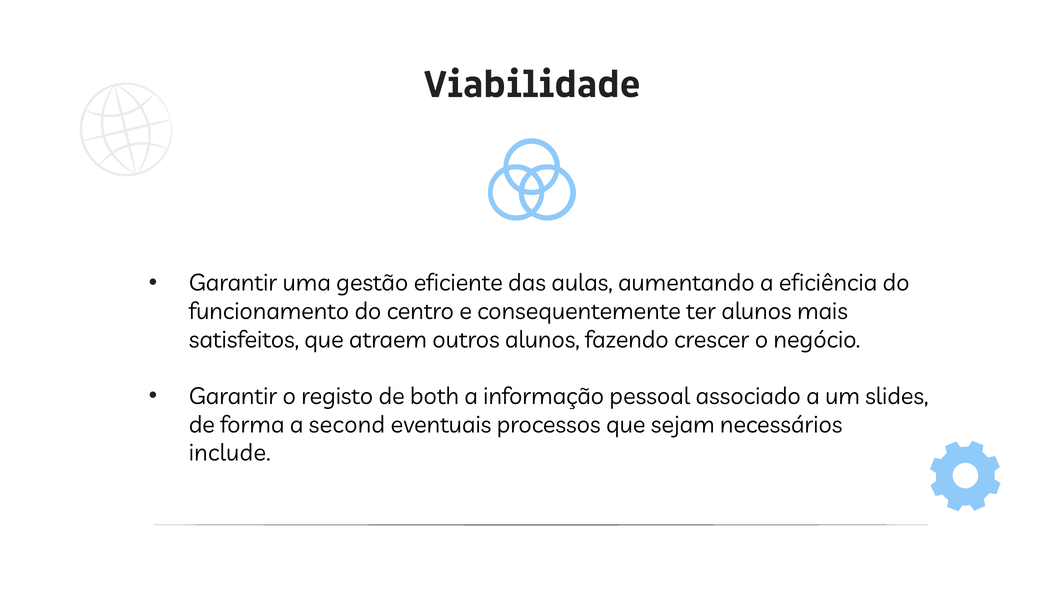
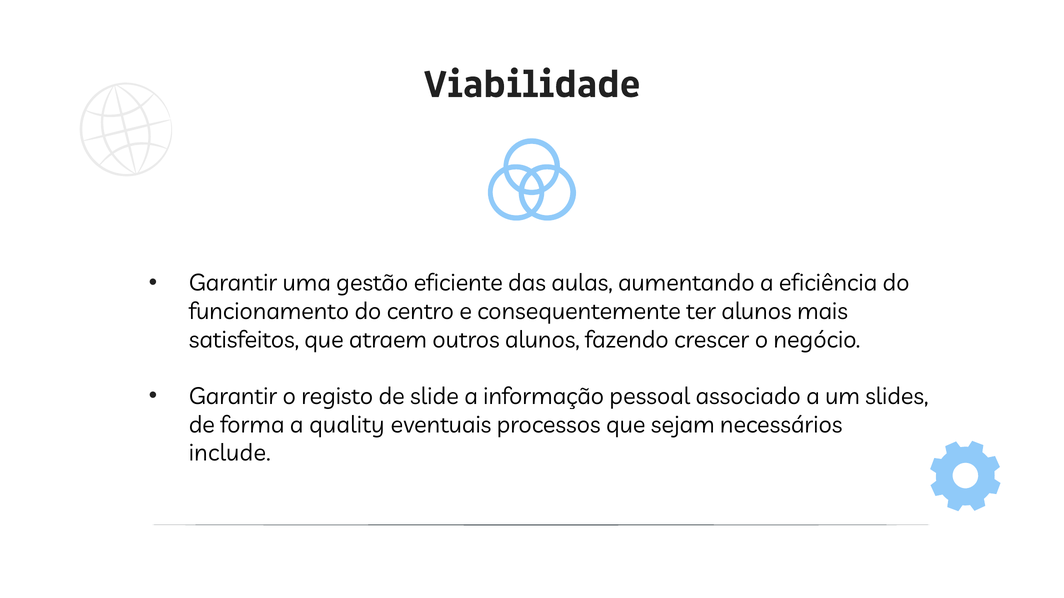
both: both -> slide (434, 397)
second: second -> quality (347, 425)
